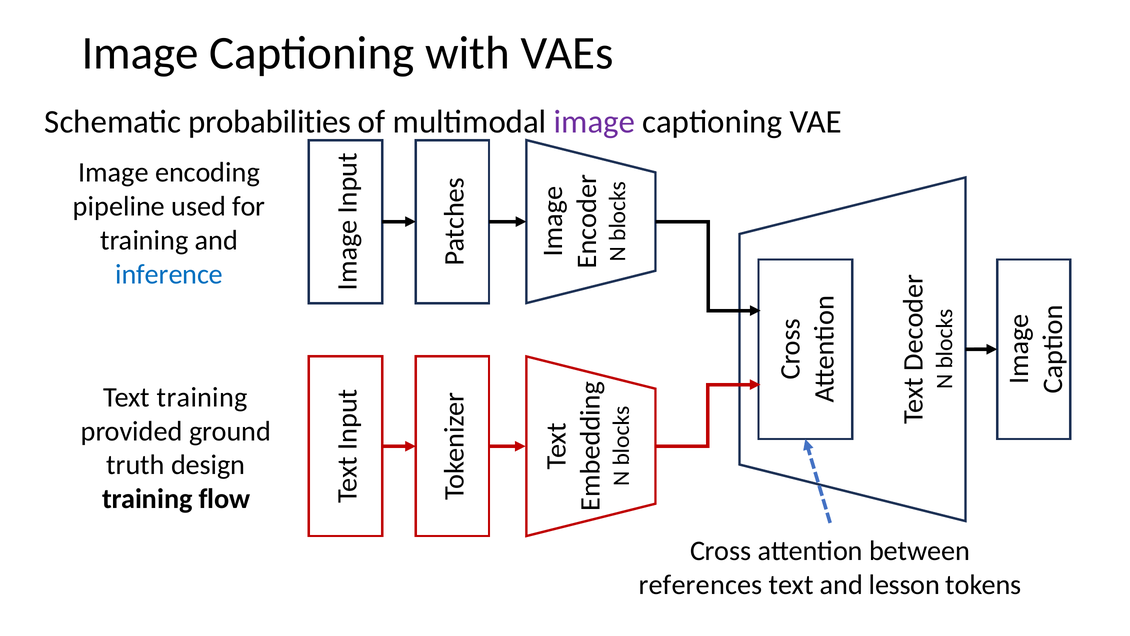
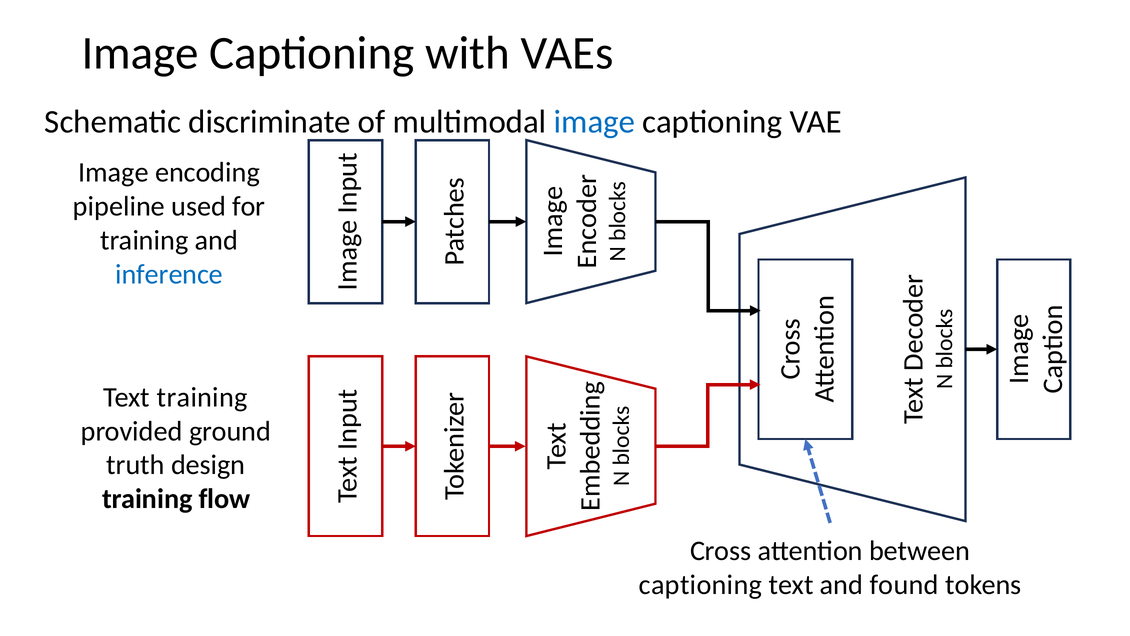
probabilities: probabilities -> discriminate (270, 122)
image colour: purple -> blue (595, 122)
references: references -> captioning (700, 585)
lesson: lesson -> found (904, 585)
